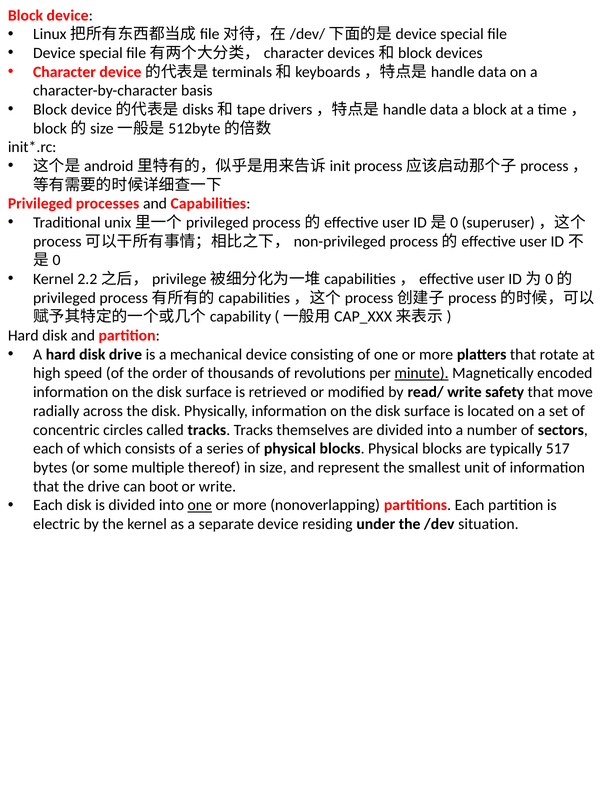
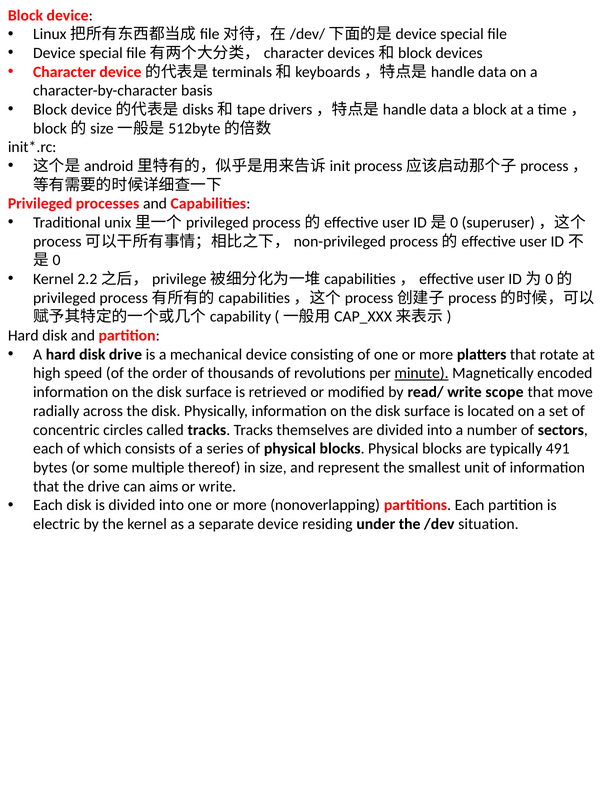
safety: safety -> scope (504, 392)
517: 517 -> 491 (558, 448)
boot: boot -> aims (164, 486)
one underline: present -> none (200, 505)
